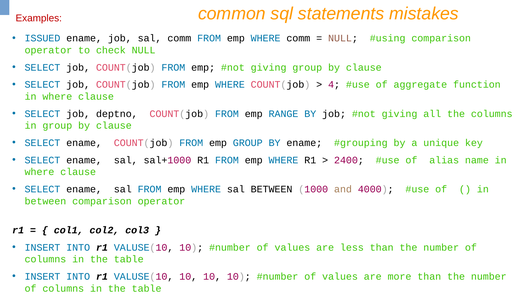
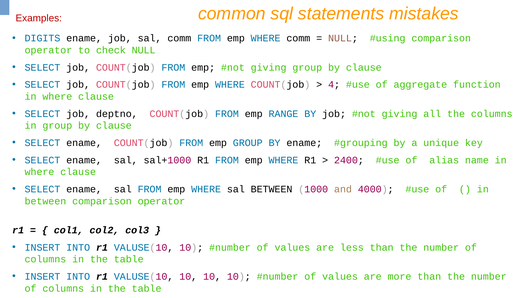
ISSUED: ISSUED -> DIGITS (42, 38)
